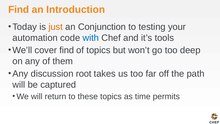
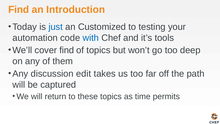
just colour: orange -> blue (56, 27)
Conjunction: Conjunction -> Customized (102, 27)
root: root -> edit (84, 74)
